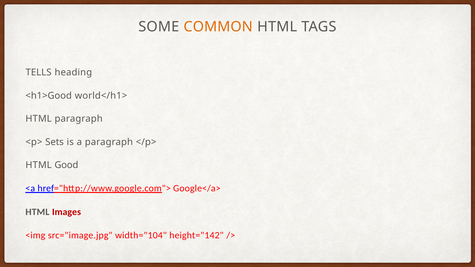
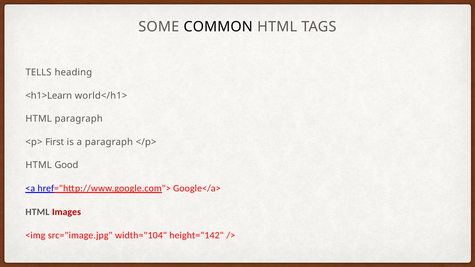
COMMON colour: orange -> black (218, 27)
<h1>Good: <h1>Good -> <h1>Learn (49, 96)
Sets: Sets -> First (55, 142)
